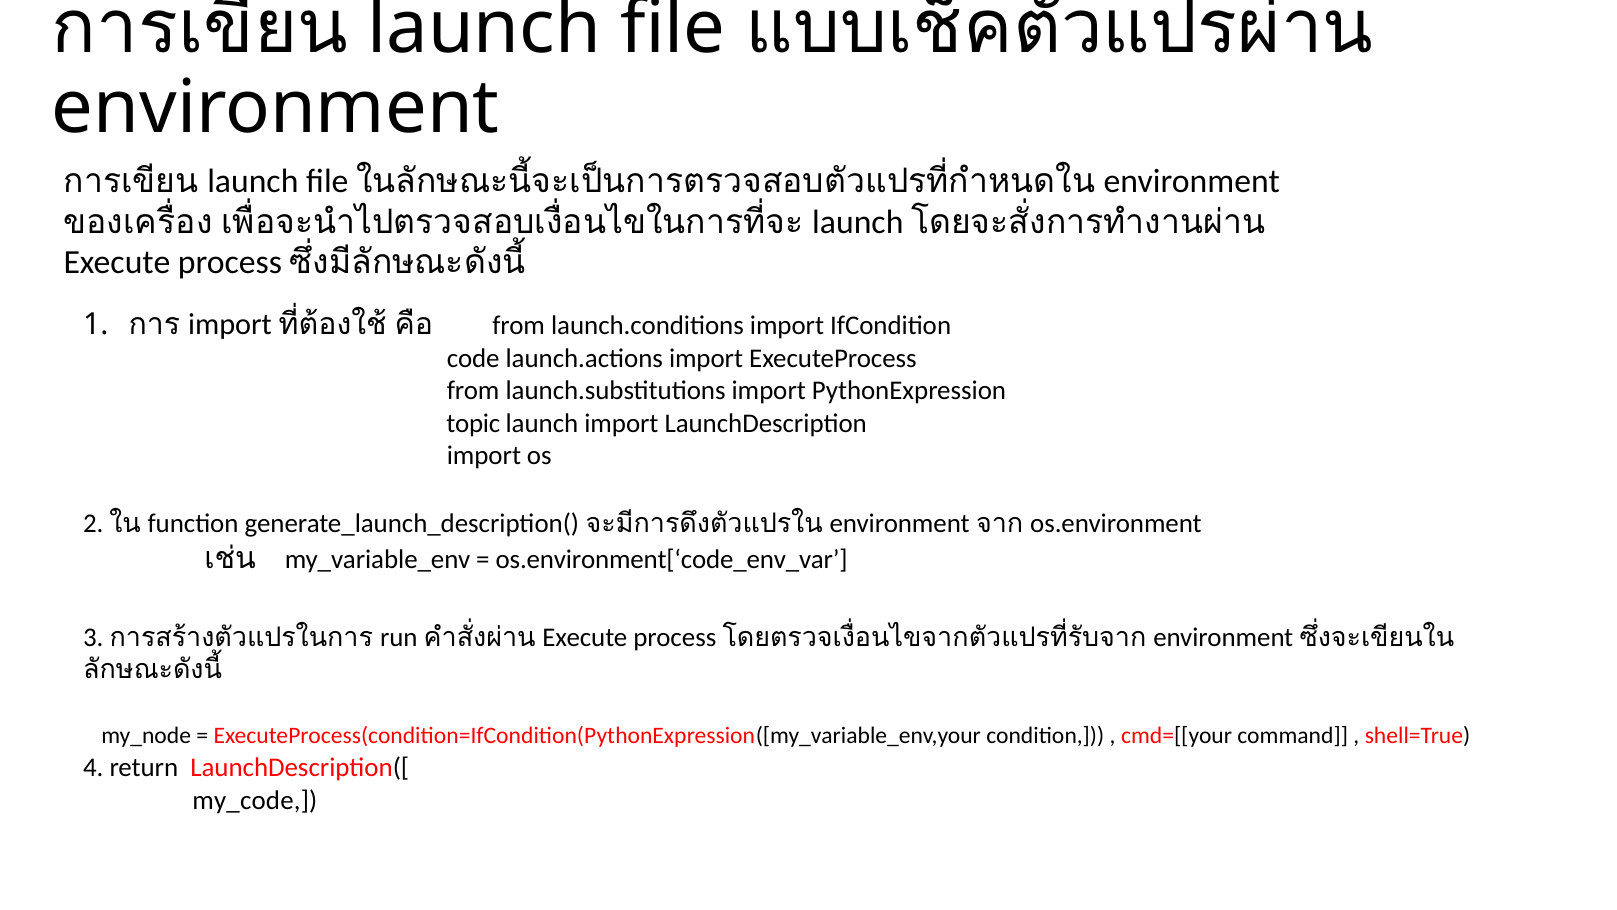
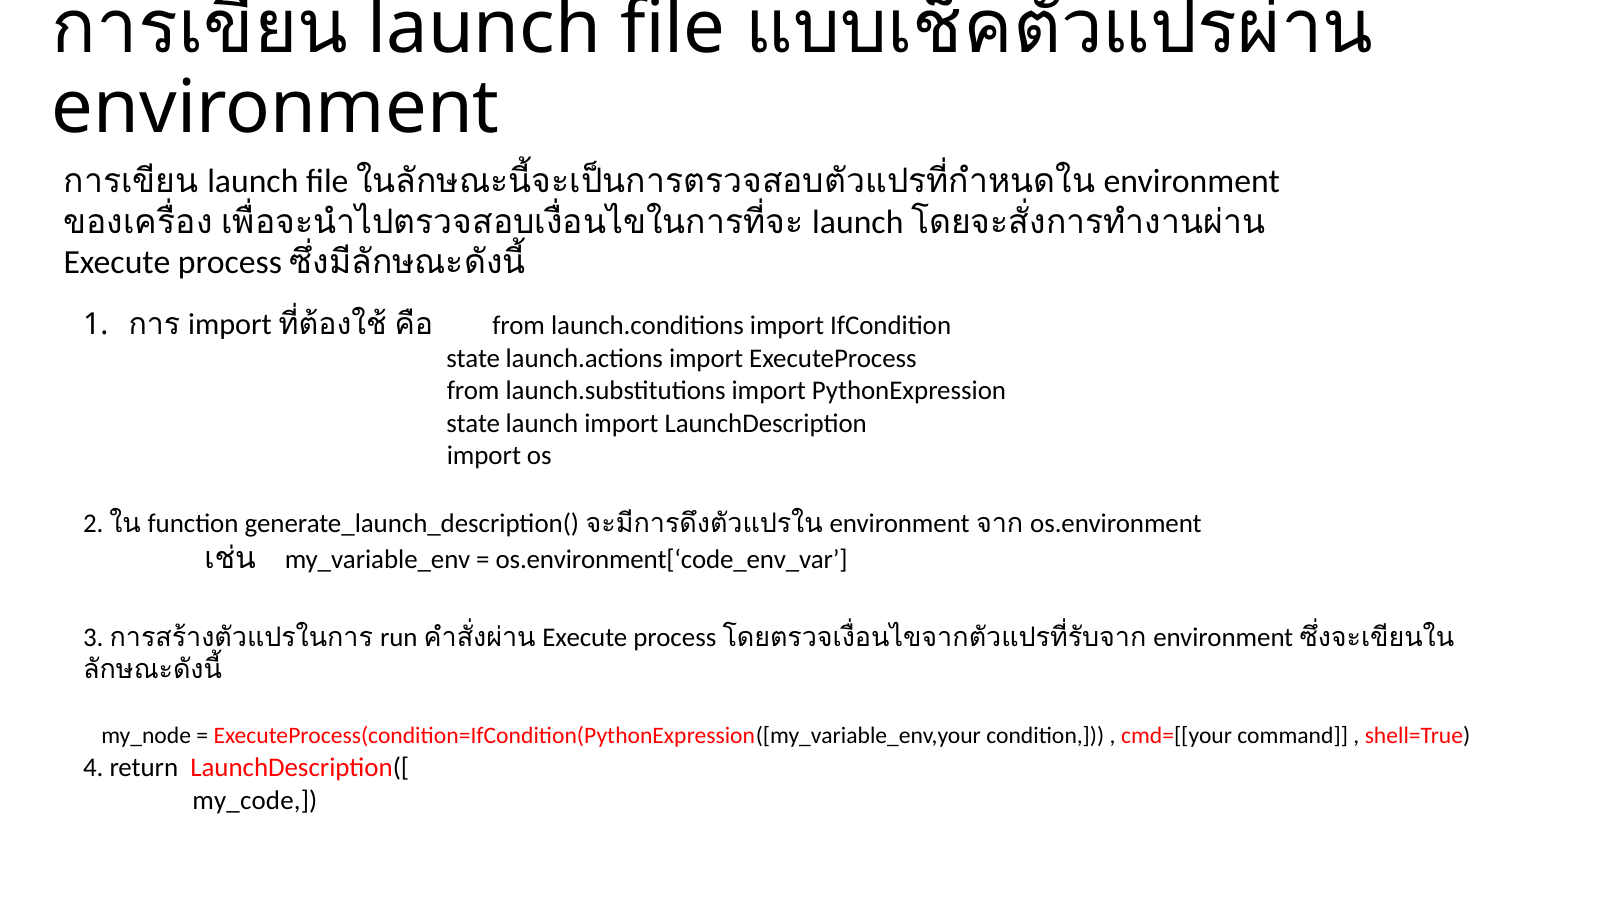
code: code -> state (473, 358)
topic: topic -> state (473, 423)
